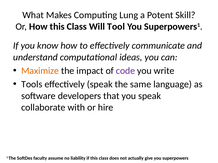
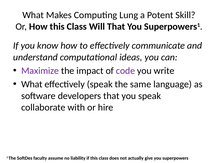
Will Tool: Tool -> That (116, 27)
Maximize colour: orange -> purple (40, 71)
Tools: Tools -> What (32, 85)
